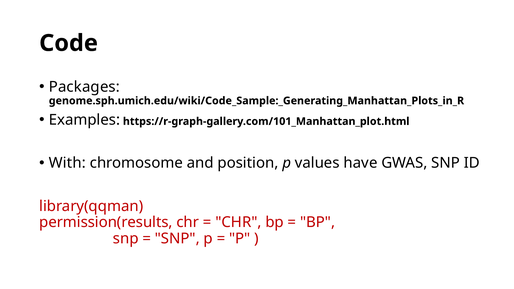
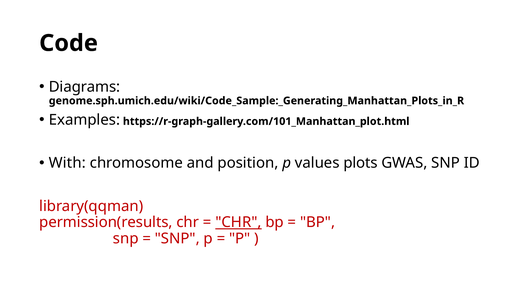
Packages: Packages -> Diagrams (85, 87)
have: have -> plots (361, 163)
CHR underline: none -> present (238, 222)
